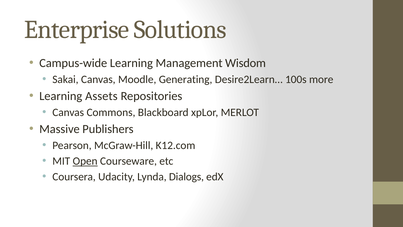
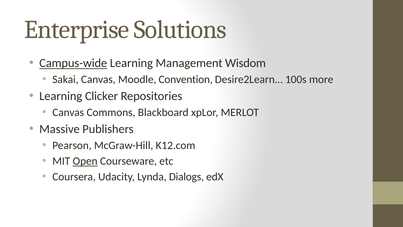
Campus-wide underline: none -> present (73, 63)
Generating: Generating -> Convention (186, 79)
Assets: Assets -> Clicker (101, 96)
